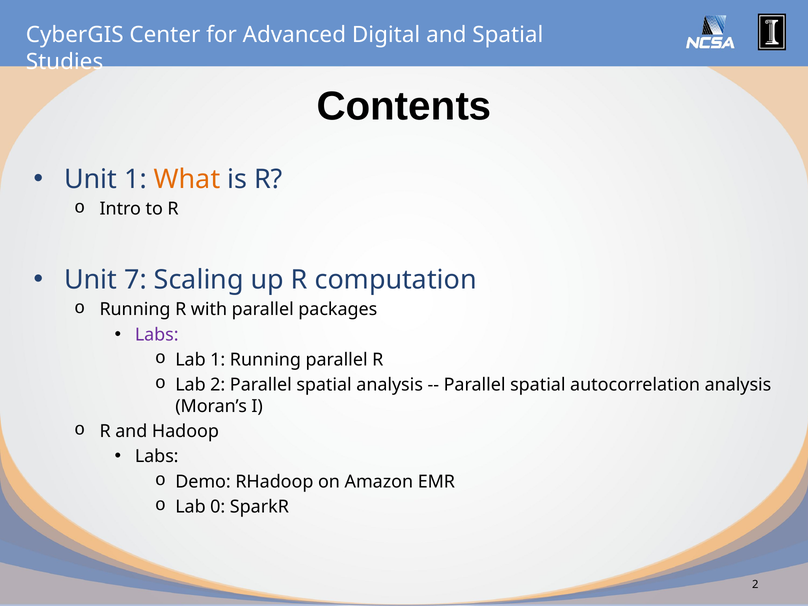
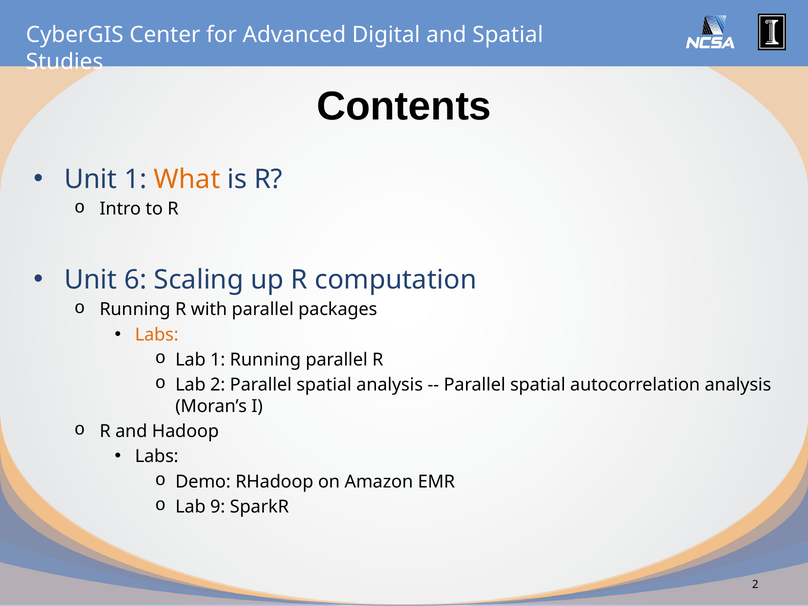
7: 7 -> 6 (135, 280)
Labs colour: purple -> orange (157, 335)
0: 0 -> 9 (218, 507)
